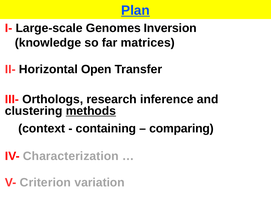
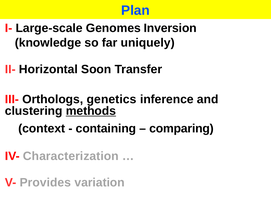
Plan underline: present -> none (135, 10)
matrices: matrices -> uniquely (148, 42)
Open: Open -> Soon (96, 69)
research: research -> genetics (112, 99)
Criterion: Criterion -> Provides (45, 182)
